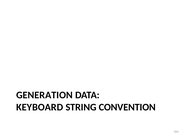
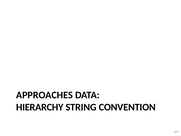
GENERATION: GENERATION -> APPROACHES (44, 95)
KEYBOARD: KEYBOARD -> HIERARCHY (40, 107)
